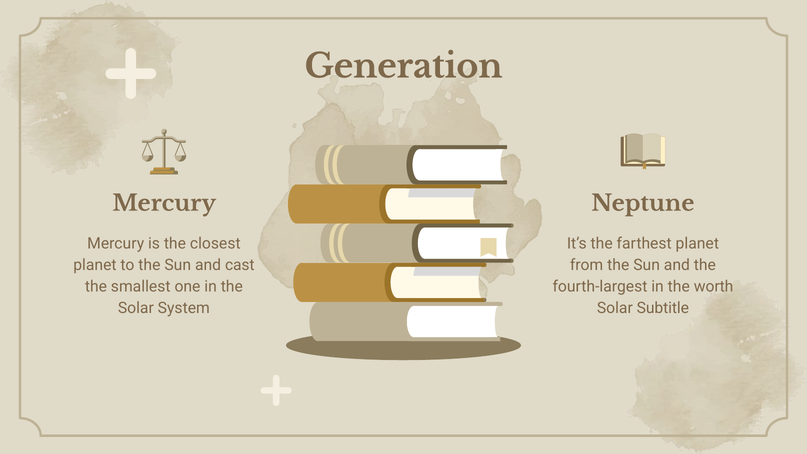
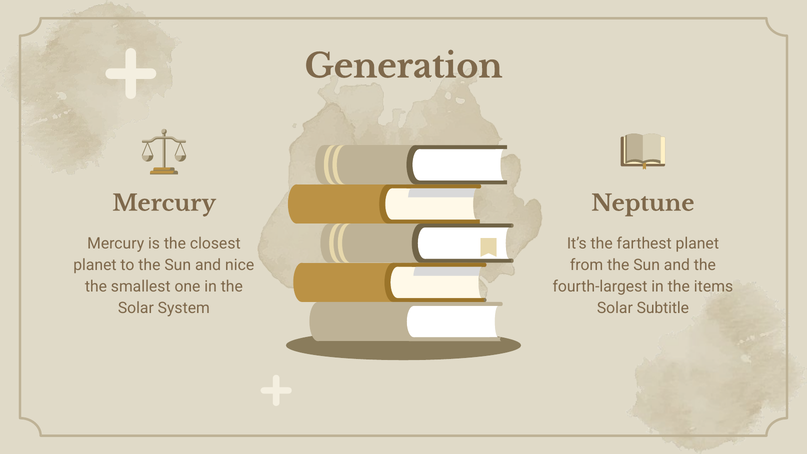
cast: cast -> nice (240, 265)
worth: worth -> items (714, 287)
